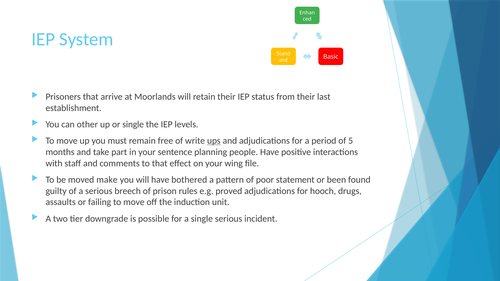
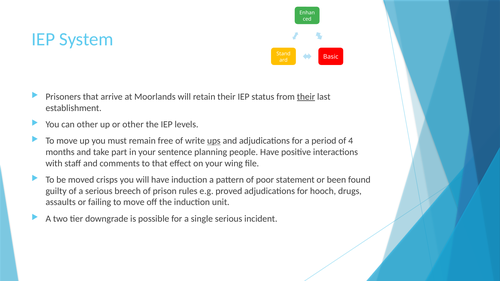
their underline: none -> present (306, 97)
or single: single -> other (133, 124)
5: 5 -> 4 (351, 141)
make: make -> crisps (107, 180)
have bothered: bothered -> induction (189, 180)
